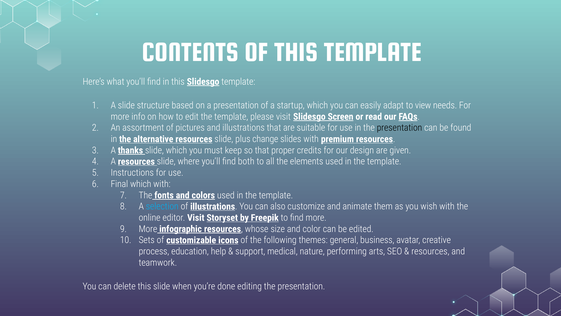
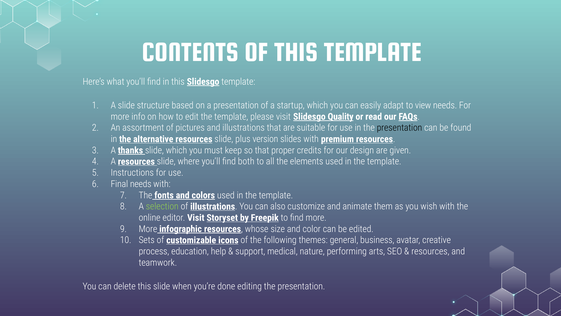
Screen: Screen -> Quality (341, 116)
change: change -> version (265, 139)
Final which: which -> needs (141, 184)
selection colour: light blue -> light green (162, 206)
